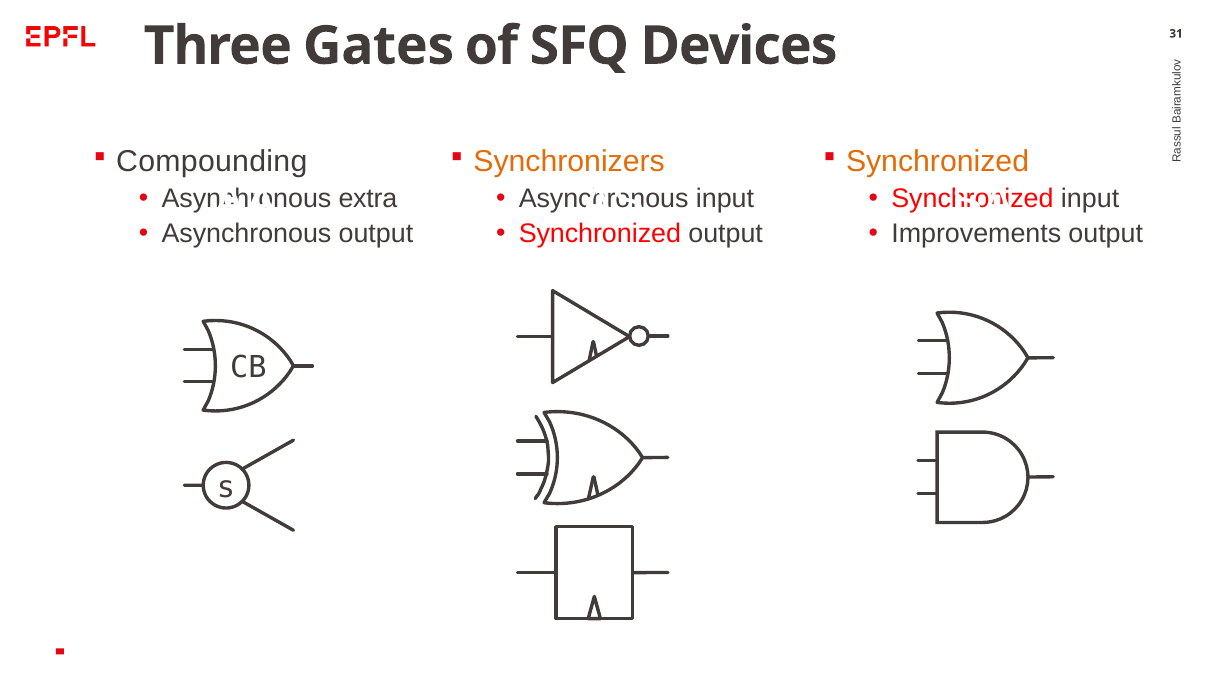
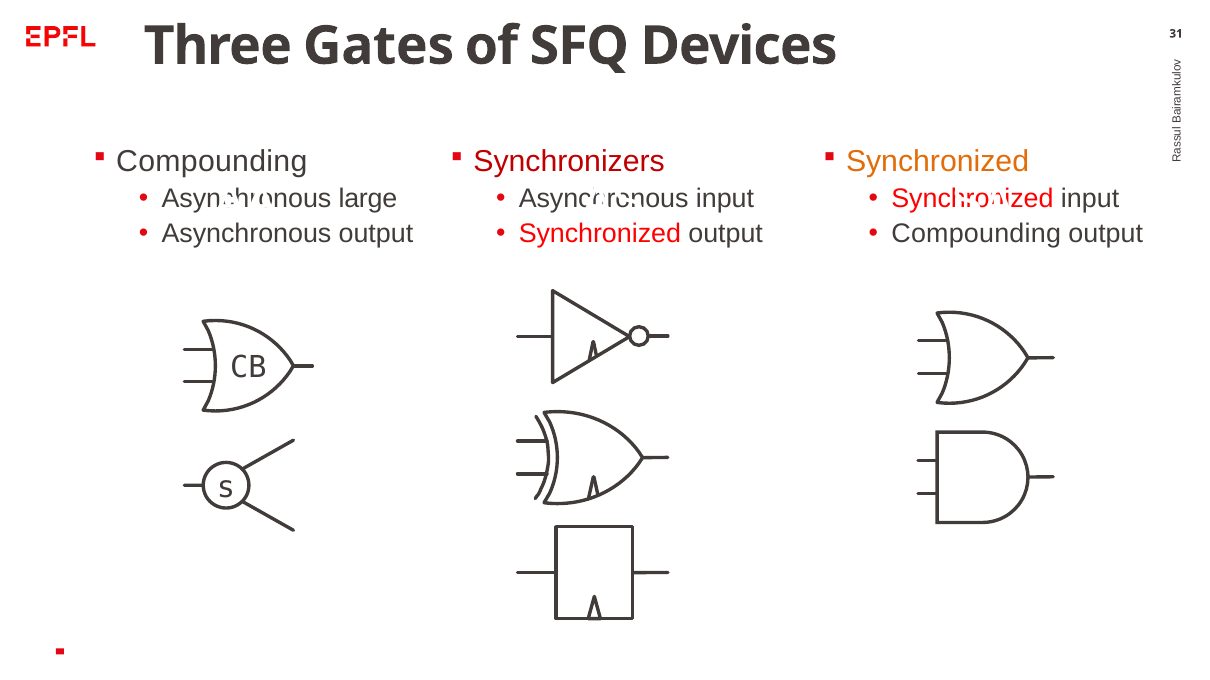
Synchronizers colour: orange -> red (569, 162)
extra: extra -> large (368, 199)
Improvements: Improvements -> Compounding (976, 234)
